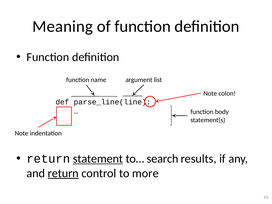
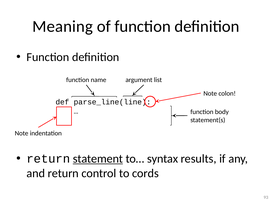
search: search -> syntax (163, 159)
return underline: present -> none (63, 173)
more: more -> cords (145, 173)
